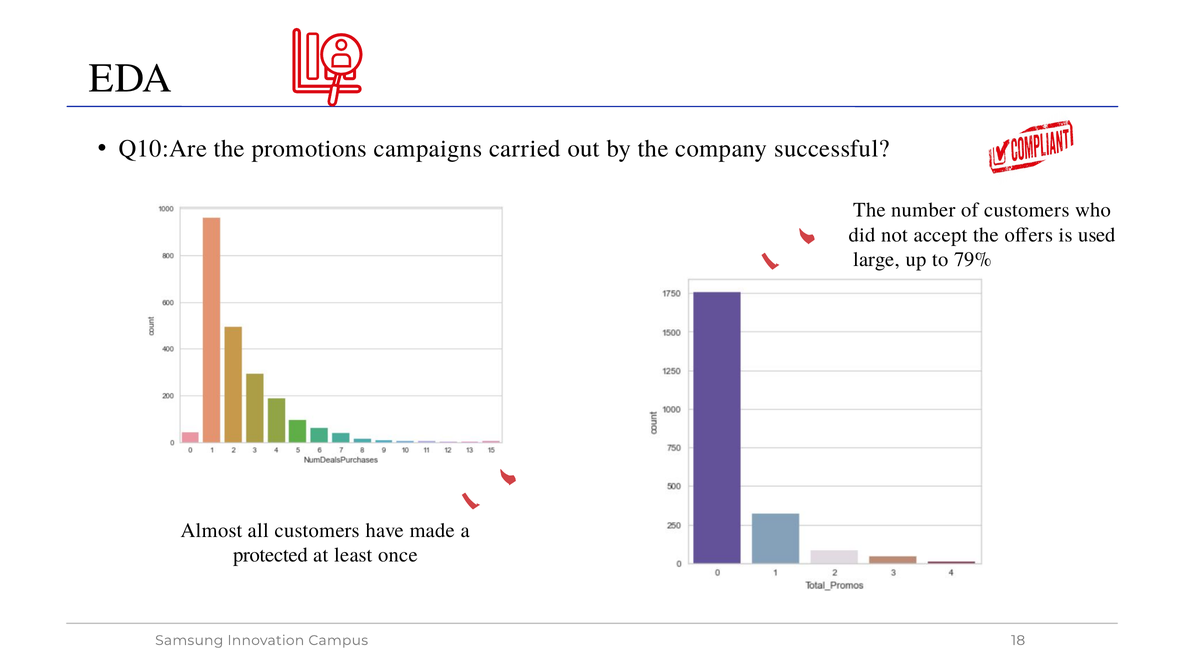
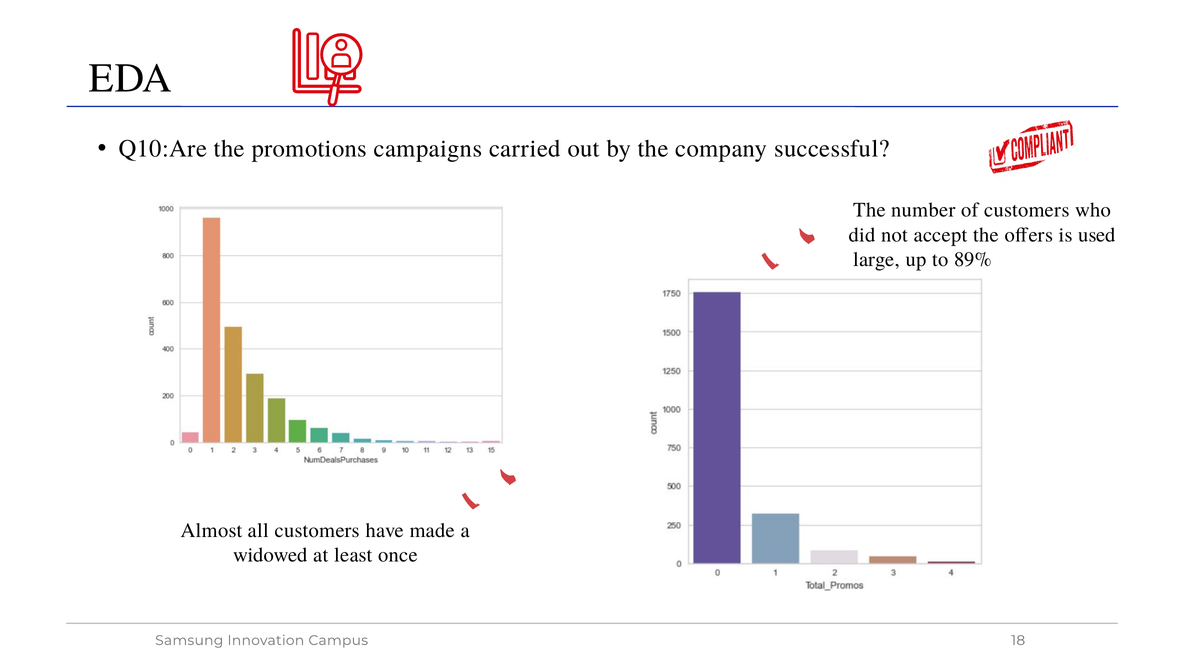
79%: 79% -> 89% (973, 259)
protected: protected -> widowed (270, 555)
